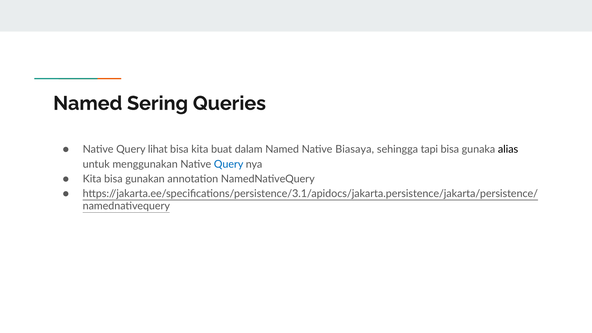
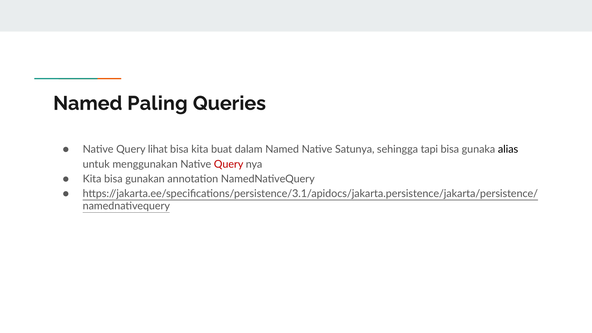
Sering: Sering -> Paling (157, 103)
Biasaya: Biasaya -> Satunya (355, 149)
Query colour: blue -> red (229, 164)
